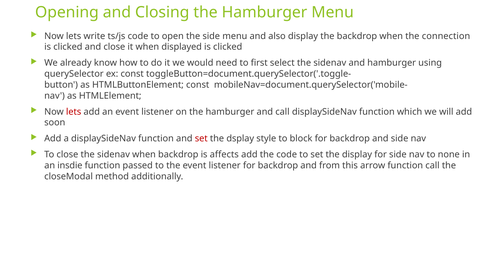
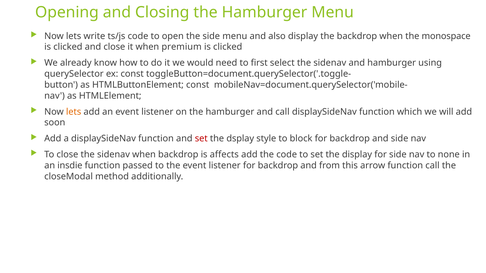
connection: connection -> monospace (446, 36)
displayed: displayed -> premium (182, 47)
lets colour: red -> orange (74, 112)
